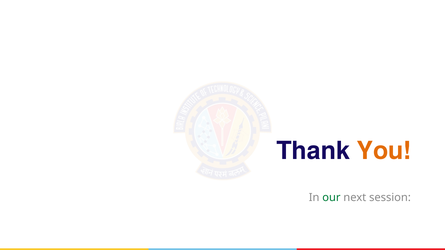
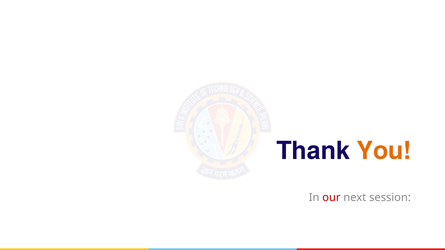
our colour: green -> red (331, 198)
